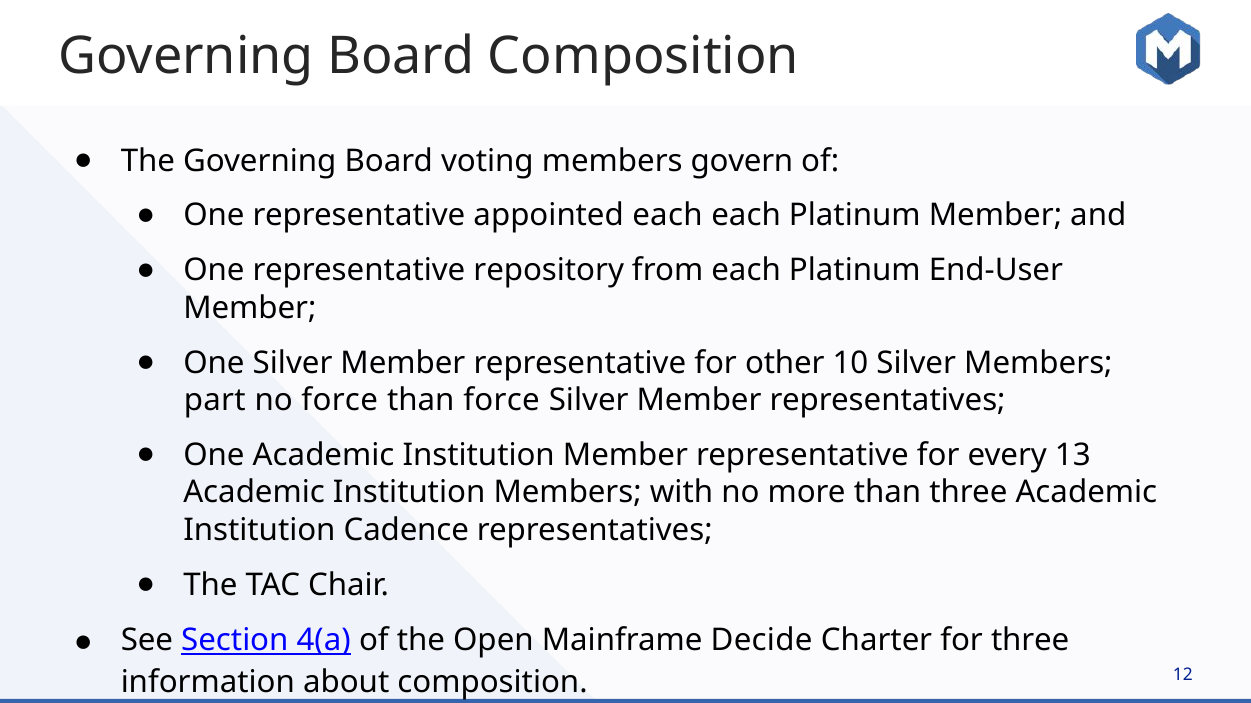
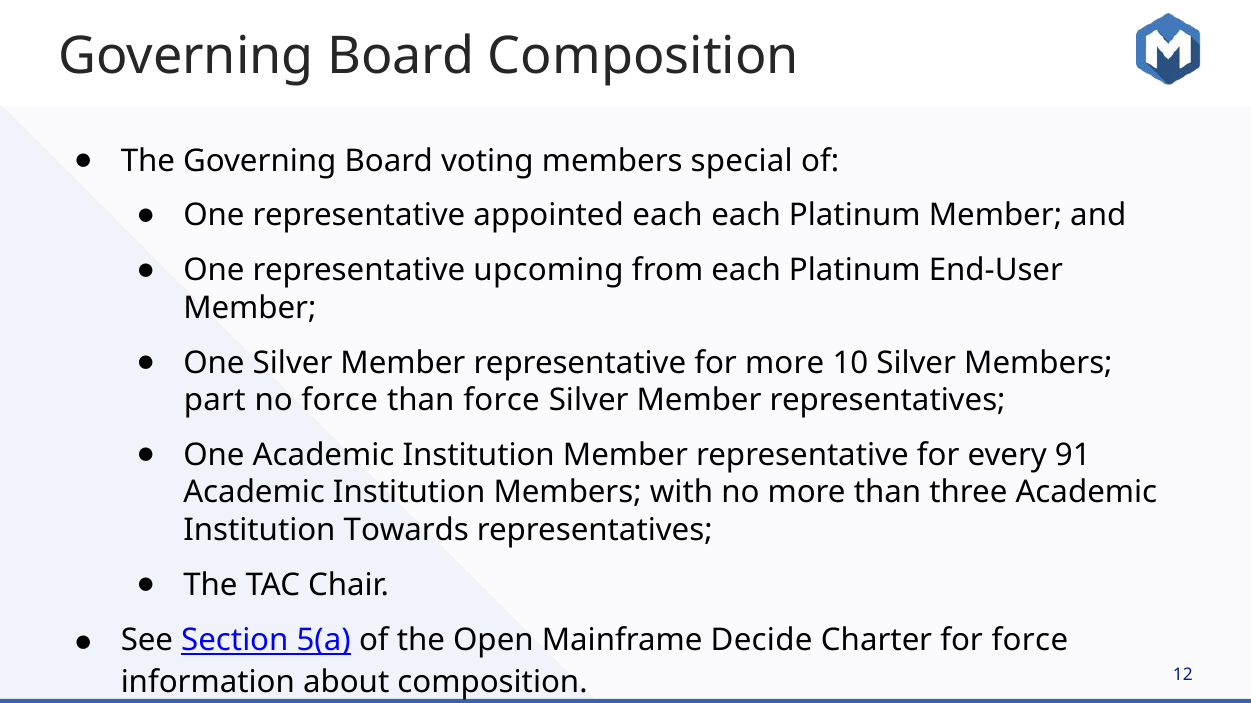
govern: govern -> special (742, 161)
repository: repository -> upcoming (549, 271)
for other: other -> more (785, 363)
13: 13 -> 91 (1073, 456)
Cadence: Cadence -> Towards (406, 531)
4(a: 4(a -> 5(a (324, 641)
for three: three -> force (1030, 641)
